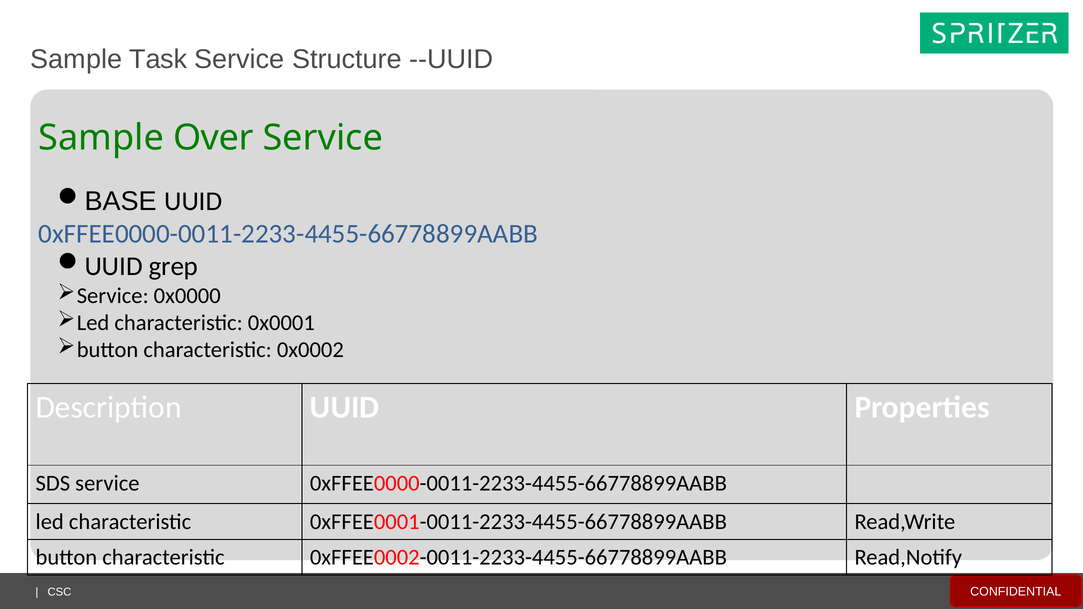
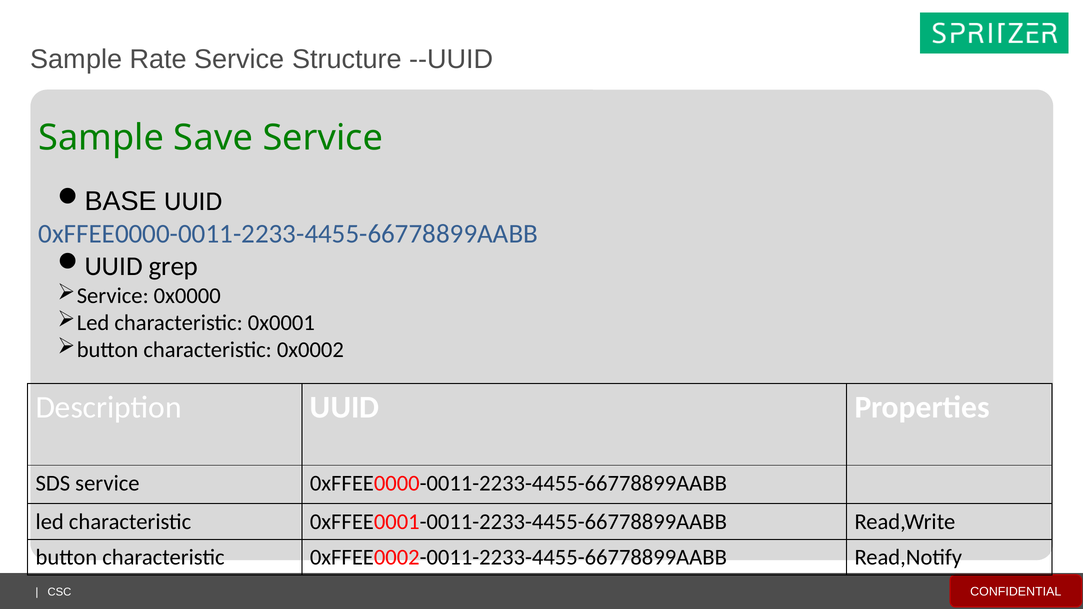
Task: Task -> Rate (158, 59)
Over: Over -> Save (213, 138)
